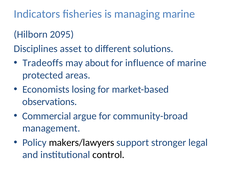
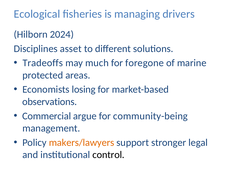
Indicators: Indicators -> Ecological (37, 14)
managing marine: marine -> drivers (179, 14)
2095: 2095 -> 2024 (62, 34)
about: about -> much (97, 63)
influence: influence -> foregone (145, 63)
community-broad: community-broad -> community-being (150, 116)
makers/lawyers colour: black -> orange (82, 143)
